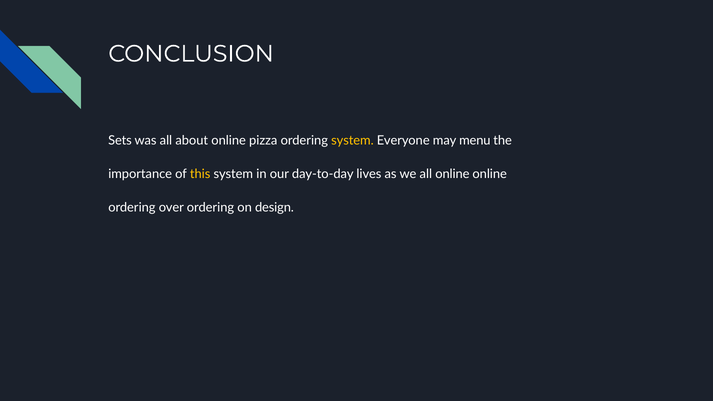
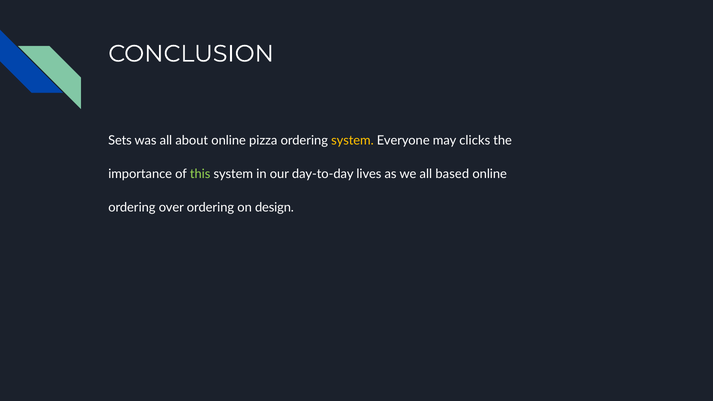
menu: menu -> clicks (475, 140)
this colour: yellow -> light green (200, 174)
all online: online -> based (452, 174)
